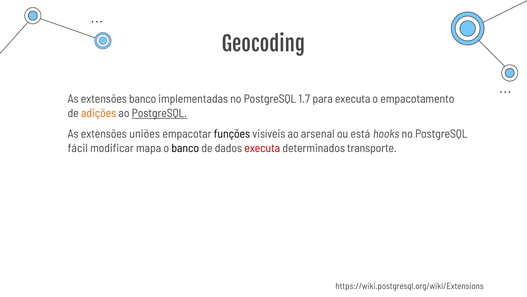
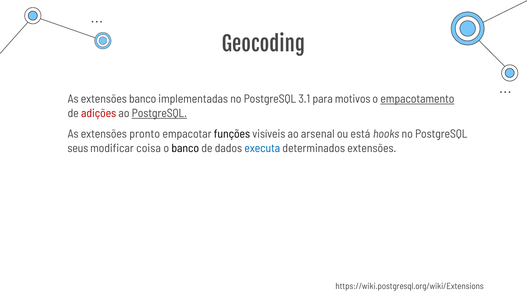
1.7: 1.7 -> 3.1 (304, 99)
para executa: executa -> motivos (353, 99)
empacotamento underline: none -> present (417, 99)
adições colour: orange -> red (99, 113)
uniões: uniões -> pronto (145, 134)
fácil: fácil -> seus (78, 148)
mapa: mapa -> coisa (149, 148)
executa colour: red -> blue (262, 148)
determinados transporte: transporte -> extensões (372, 148)
